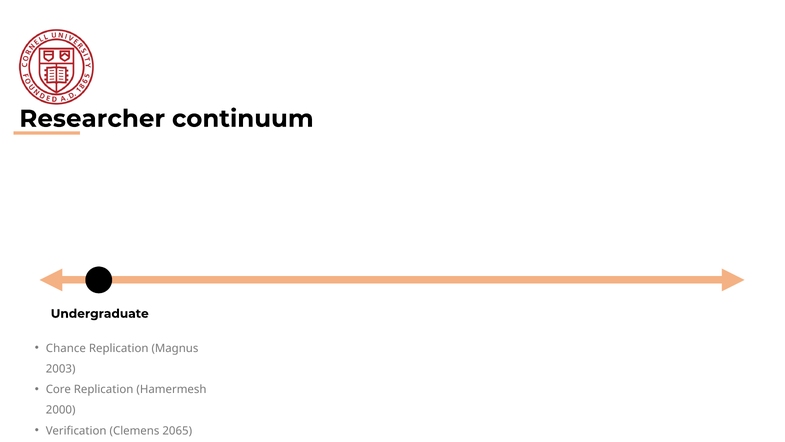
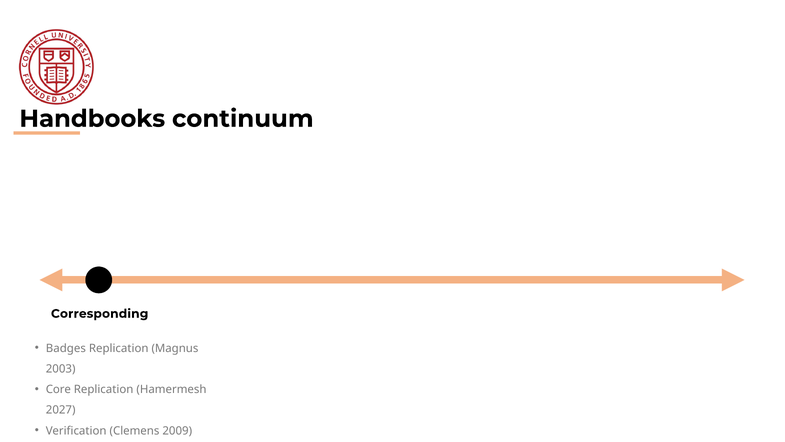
Researcher: Researcher -> Handbooks (92, 119)
Undergraduate: Undergraduate -> Corresponding (100, 313)
Chance: Chance -> Badges (66, 348)
2000: 2000 -> 2027 (61, 410)
2065: 2065 -> 2009 (177, 430)
